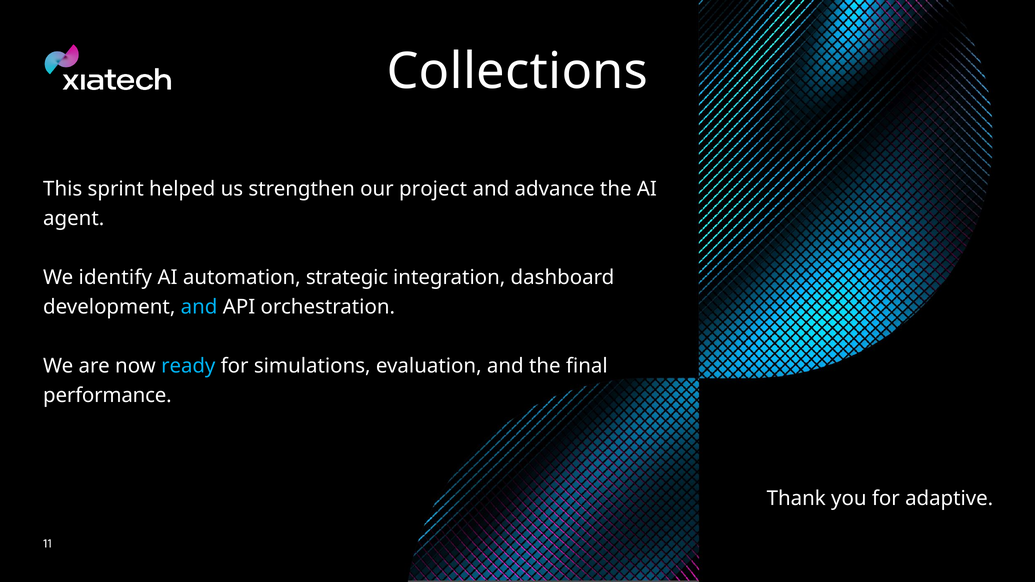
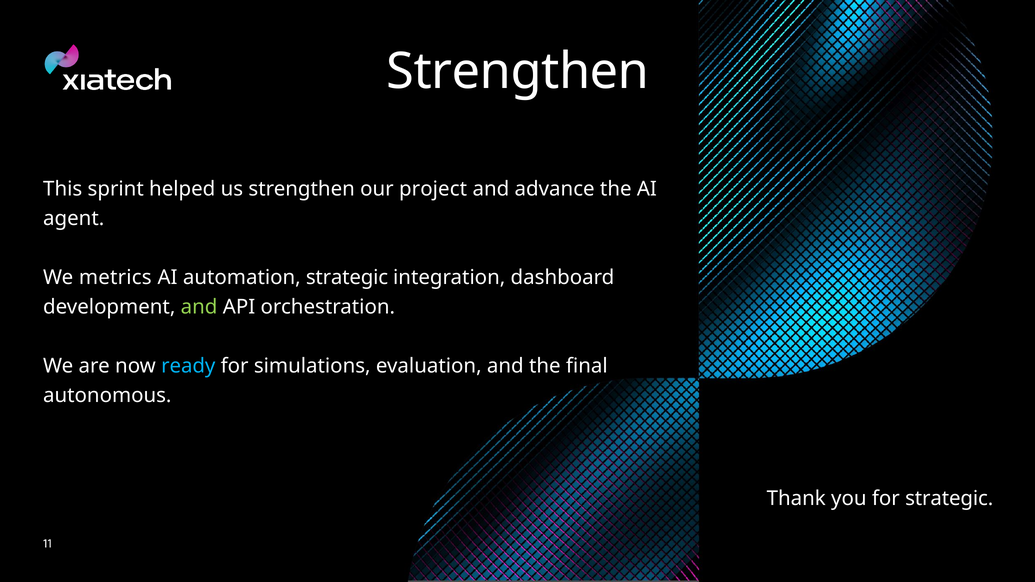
Collections: Collections -> Strengthen (518, 71)
identify: identify -> metrics (115, 278)
and colour: light blue -> light green (199, 307)
performance: performance -> autonomous (107, 396)
for adaptive: adaptive -> strategic (949, 498)
